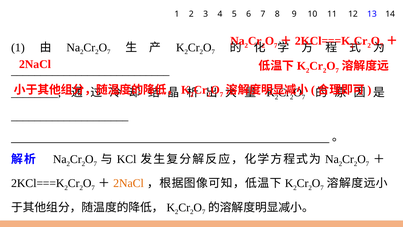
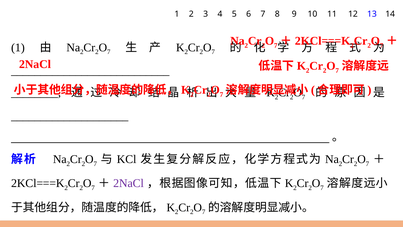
2NaCl colour: orange -> purple (129, 183)
